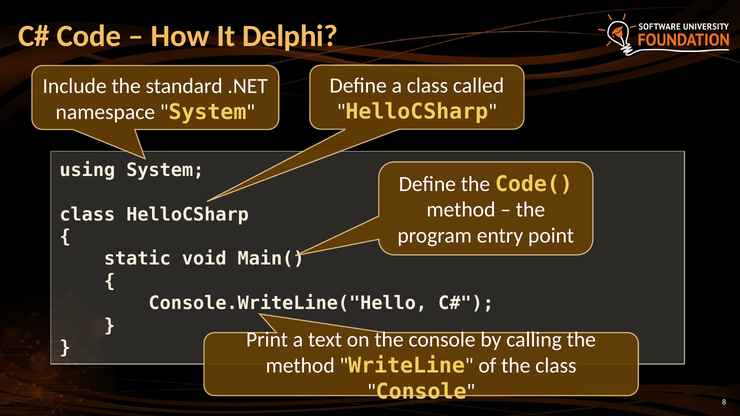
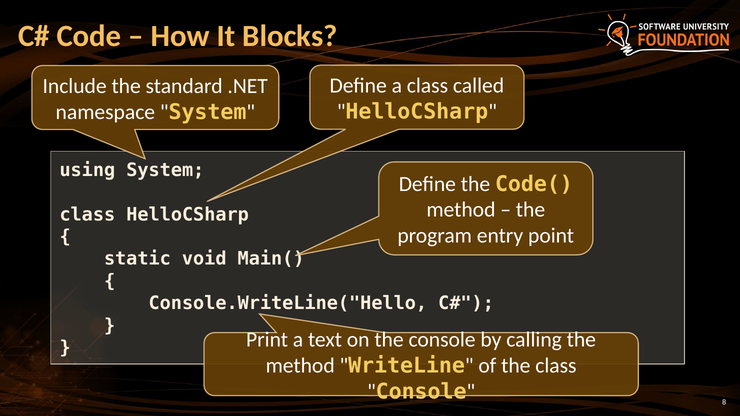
Delphi: Delphi -> Blocks (290, 36)
